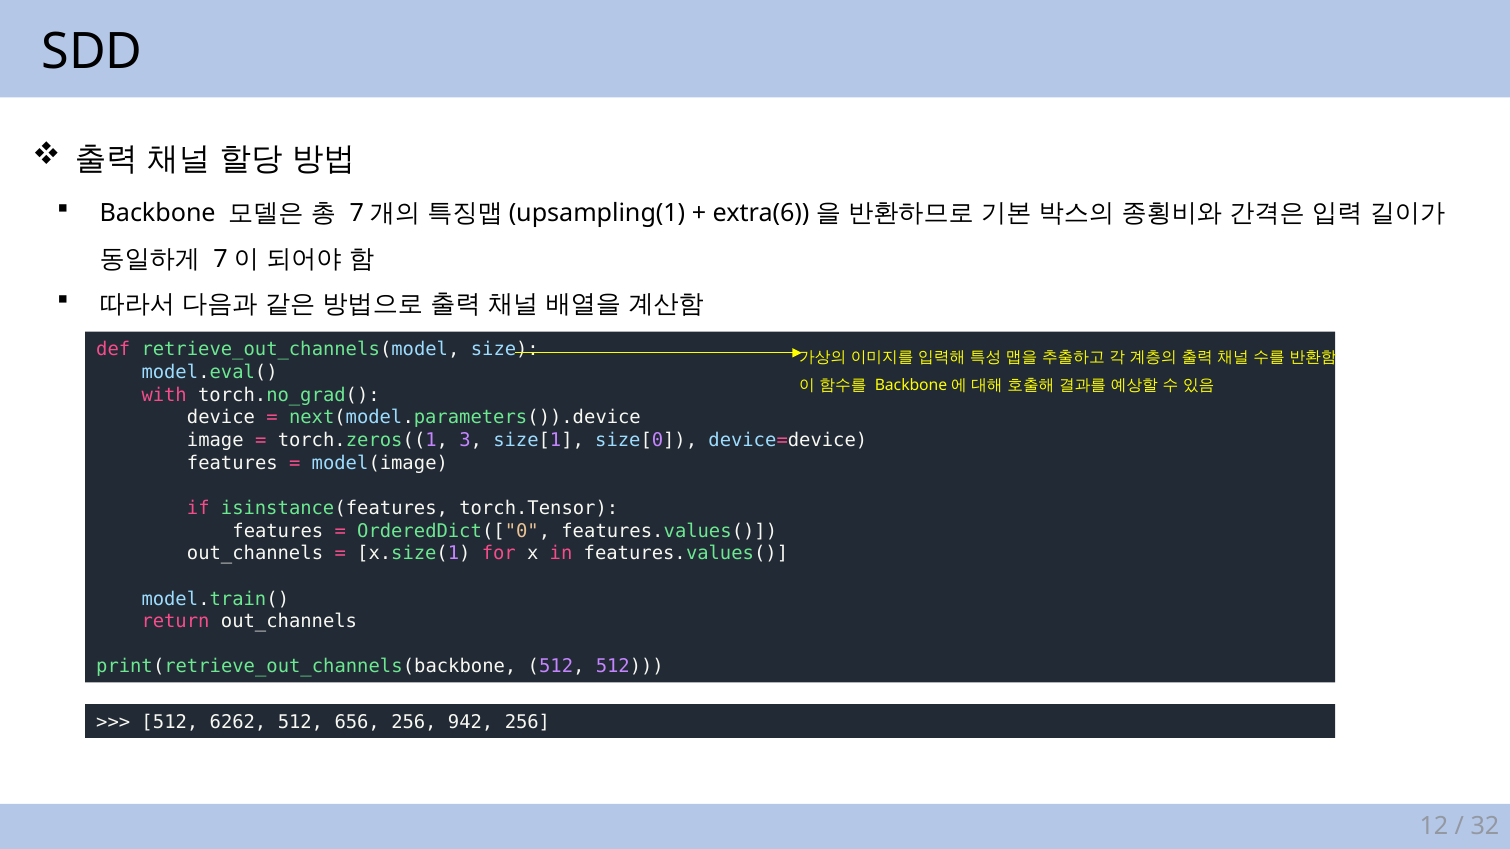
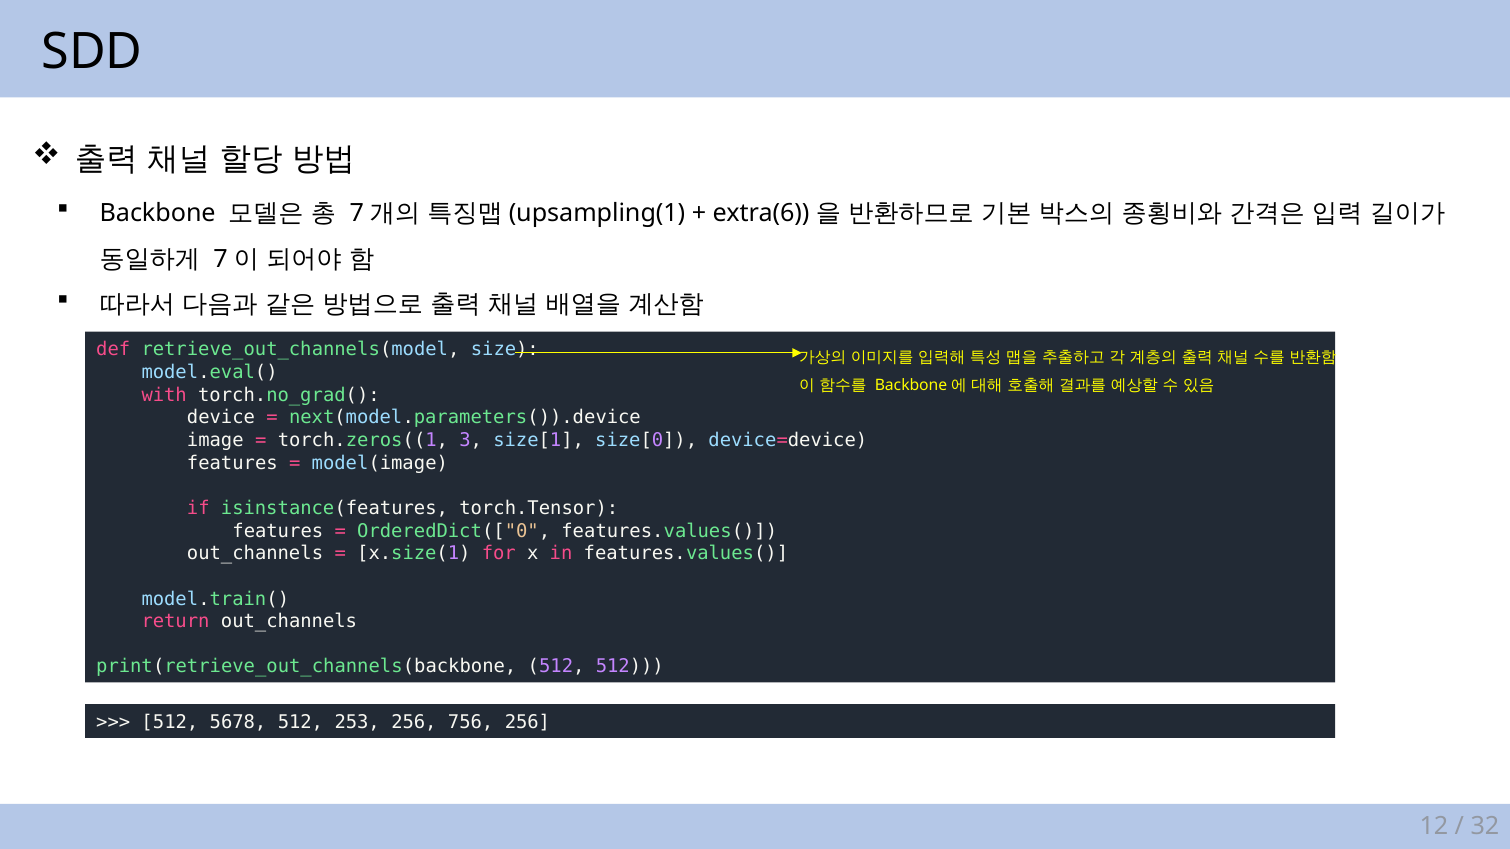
6262: 6262 -> 5678 (238, 723)
656: 656 -> 253 (357, 723)
942: 942 -> 756 (471, 723)
